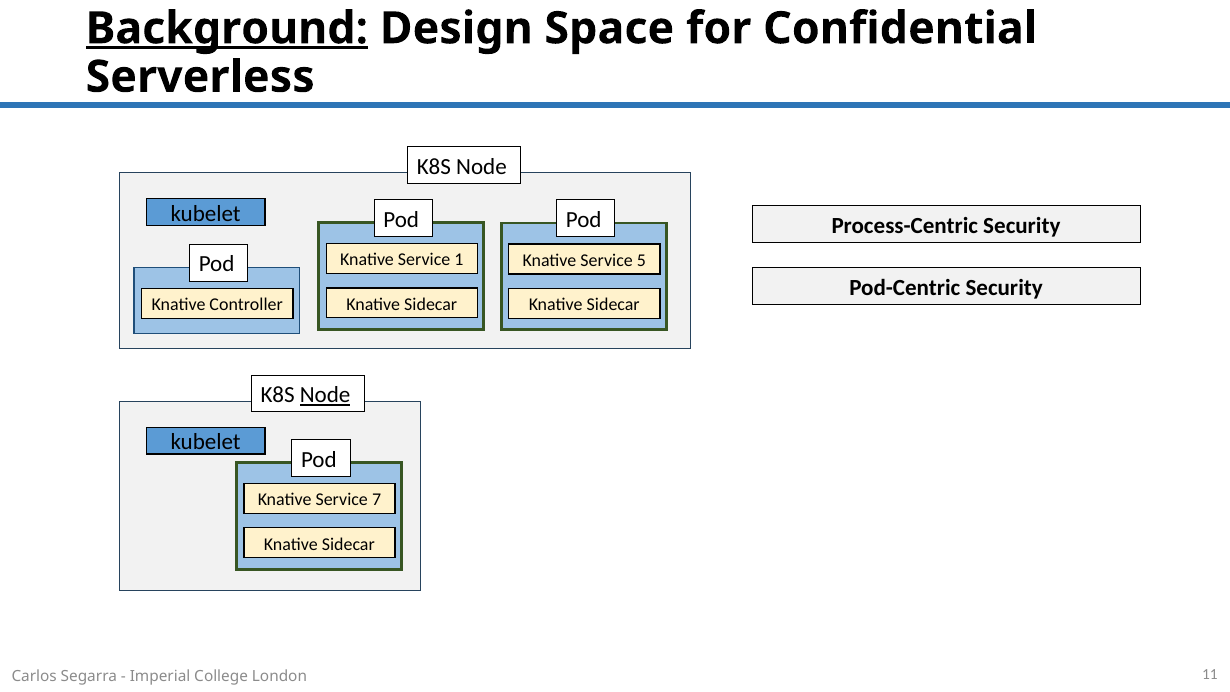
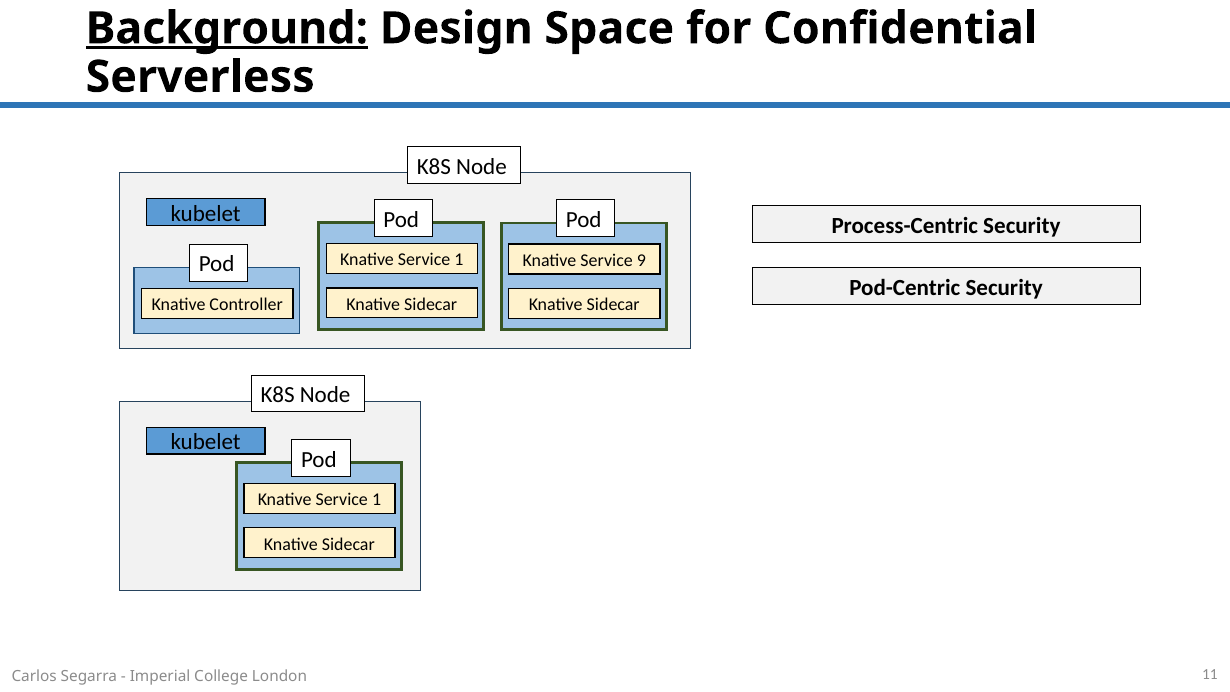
5: 5 -> 9 (641, 260)
Node underline: present -> none (325, 395)
7: 7 -> 1 (377, 500)
